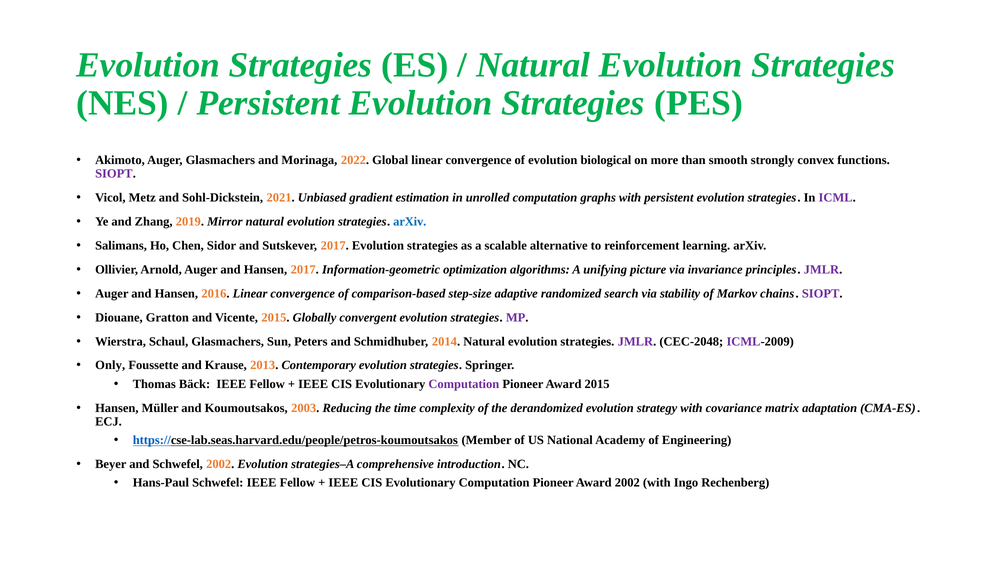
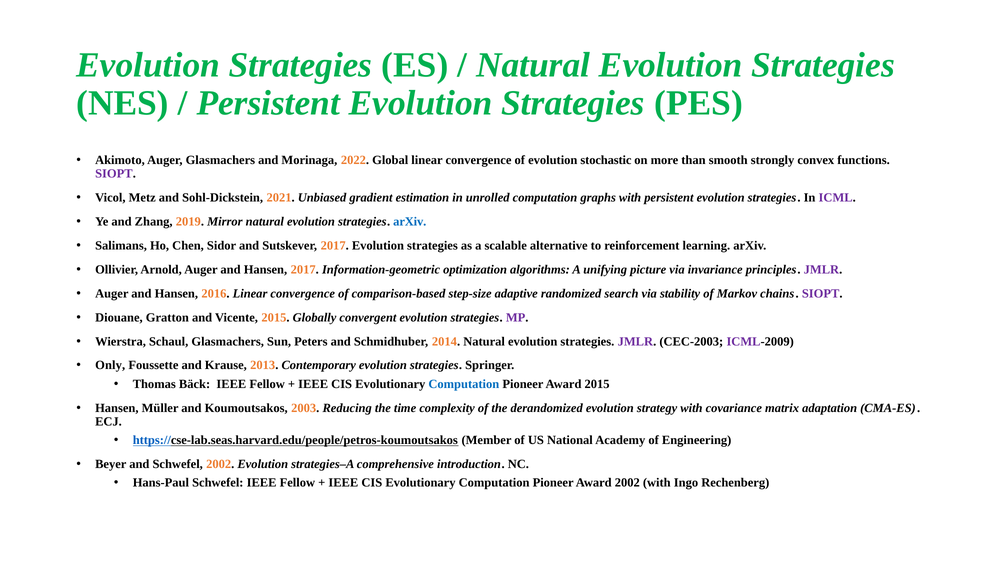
biological: biological -> stochastic (606, 160)
CEC-2048: CEC-2048 -> CEC-2003 (691, 342)
Computation colour: purple -> blue (464, 384)
